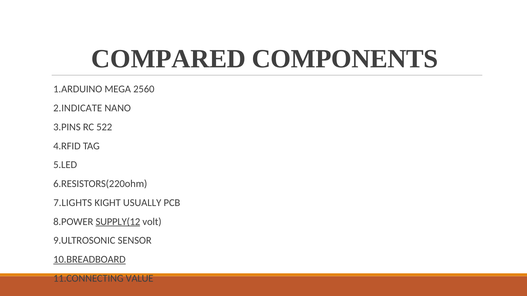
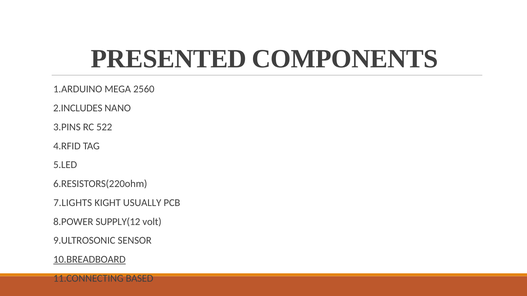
COMPARED: COMPARED -> PRESENTED (169, 59)
2.INDICATE: 2.INDICATE -> 2.INCLUDES (78, 108)
SUPPLY(12 underline: present -> none (118, 222)
VALUE: VALUE -> BASED (140, 279)
